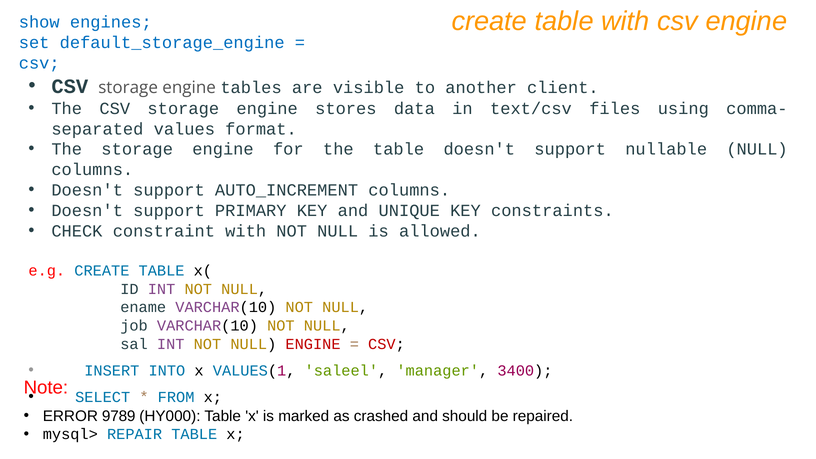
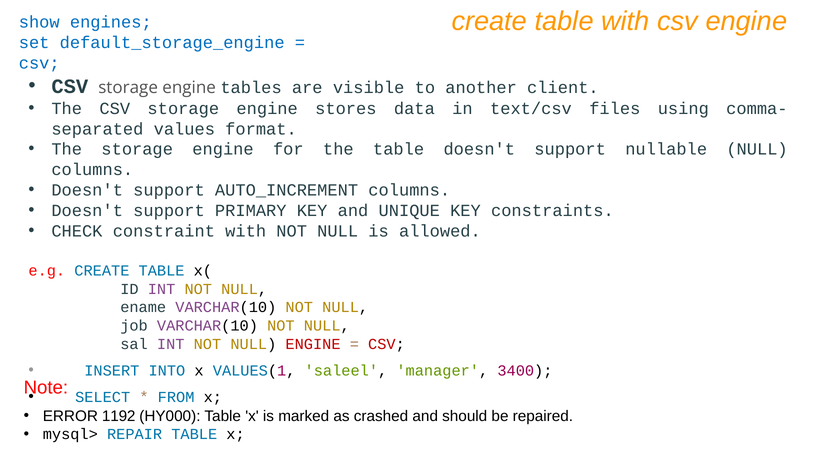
9789: 9789 -> 1192 (119, 416)
